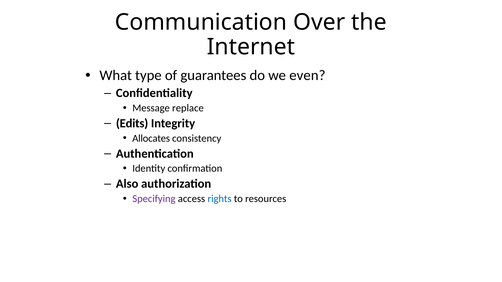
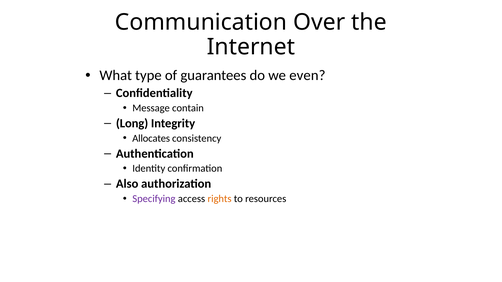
replace: replace -> contain (188, 108)
Edits: Edits -> Long (132, 124)
rights colour: blue -> orange (220, 199)
